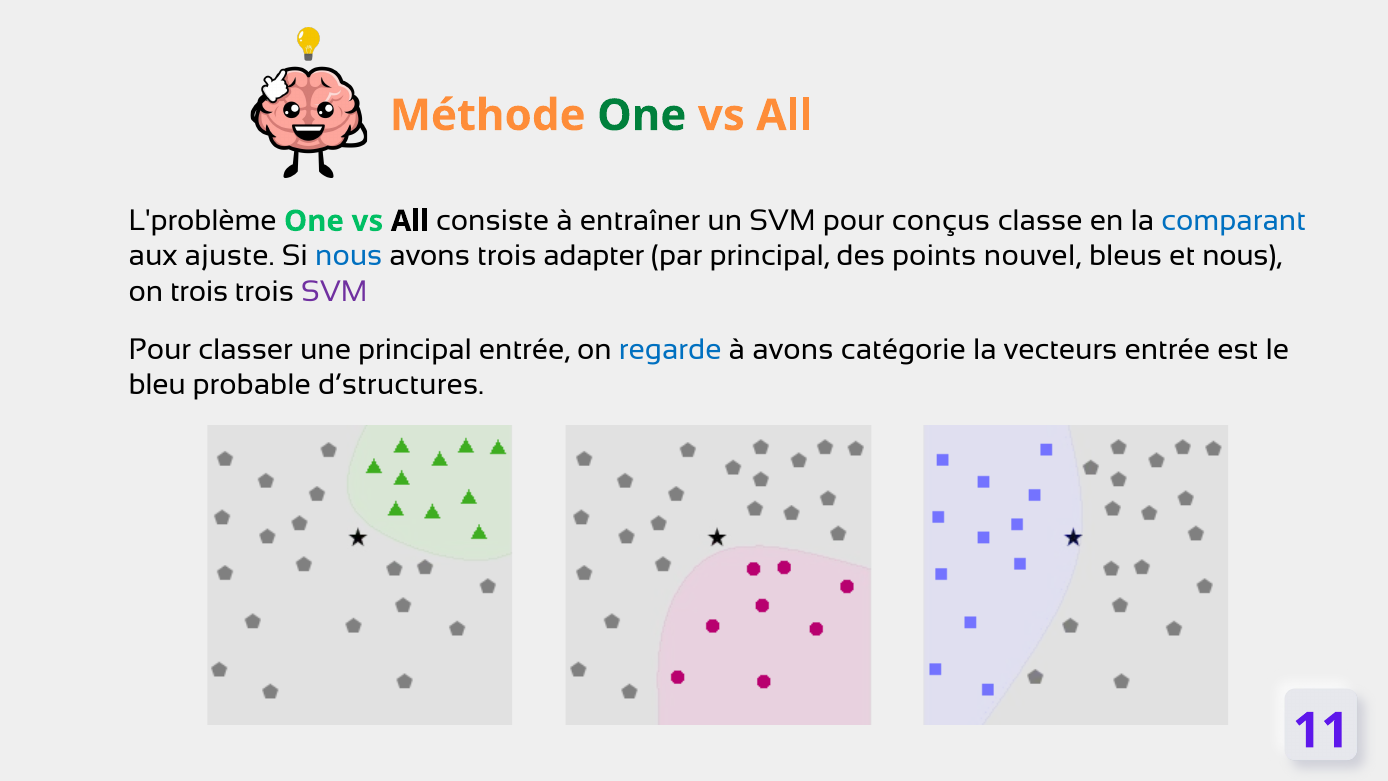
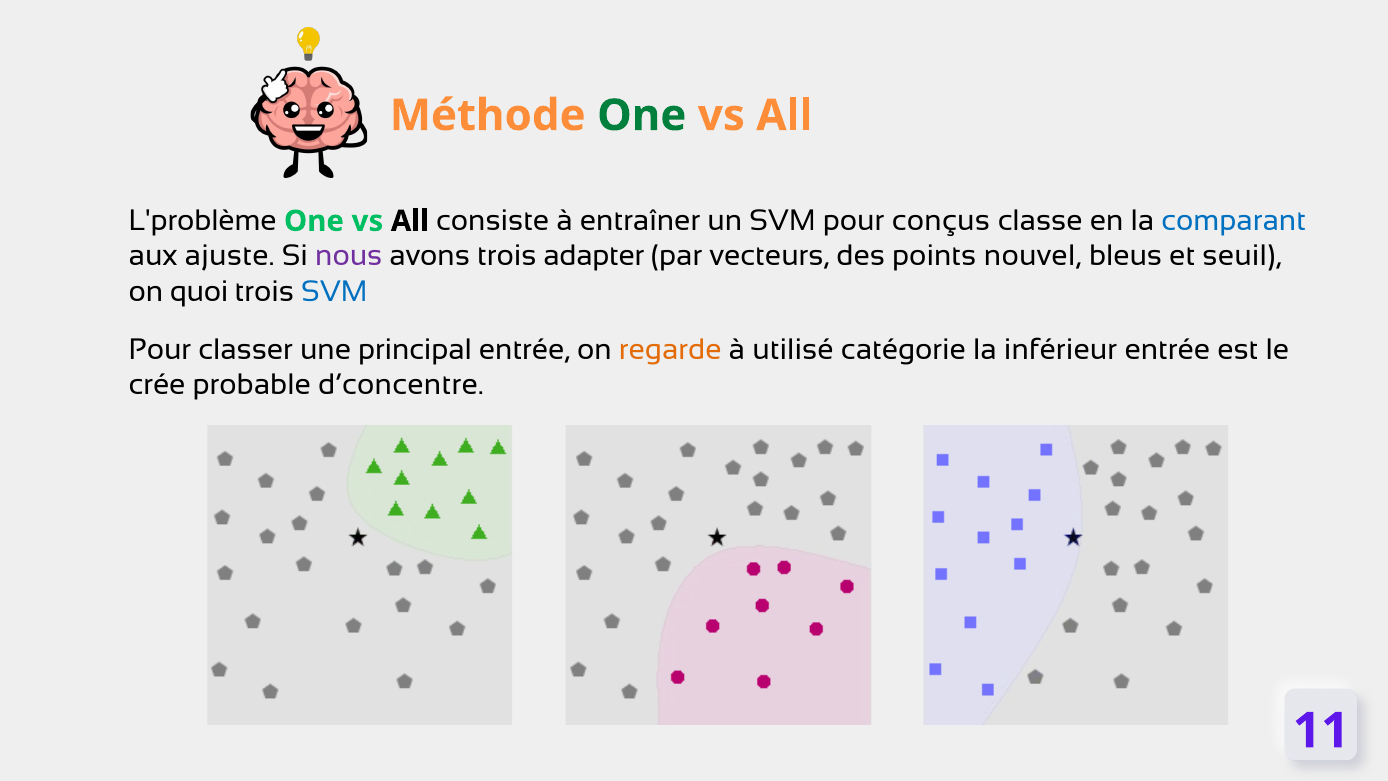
nous colour: blue -> purple (349, 256)
par principal: principal -> vecteurs (769, 256)
et nous: nous -> seuil (1242, 256)
on trois: trois -> quoi (199, 291)
SVM colour: purple -> blue (334, 291)
regarde colour: blue -> orange (670, 350)
à avons: avons -> utilisé (793, 350)
vecteurs: vecteurs -> inférieur (1061, 350)
bleu: bleu -> crée (157, 385)
d’structures: d’structures -> d’concentre (401, 385)
